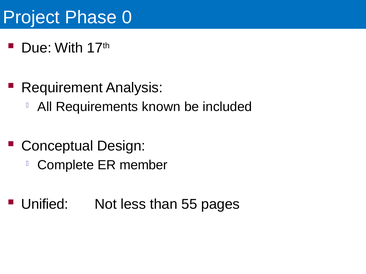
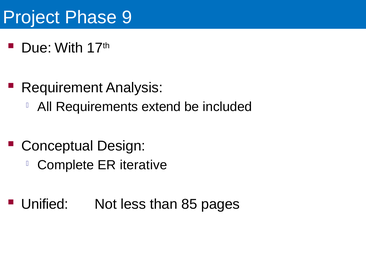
0: 0 -> 9 (127, 17)
known: known -> extend (161, 107)
member: member -> iterative (144, 165)
55: 55 -> 85 (189, 205)
